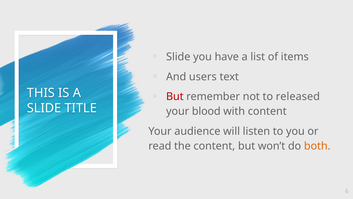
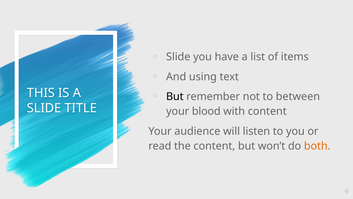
users: users -> using (203, 77)
But colour: red -> black (175, 96)
released: released -> between (298, 96)
